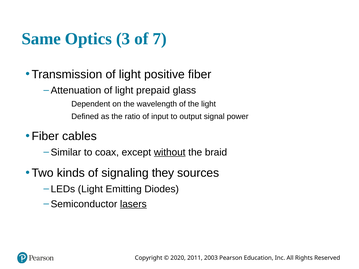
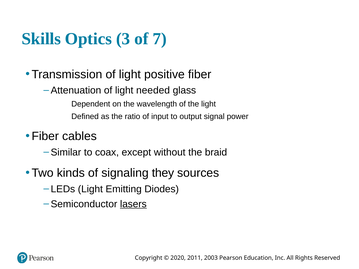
Same: Same -> Skills (41, 39)
prepaid: prepaid -> needed (153, 90)
without underline: present -> none (170, 152)
